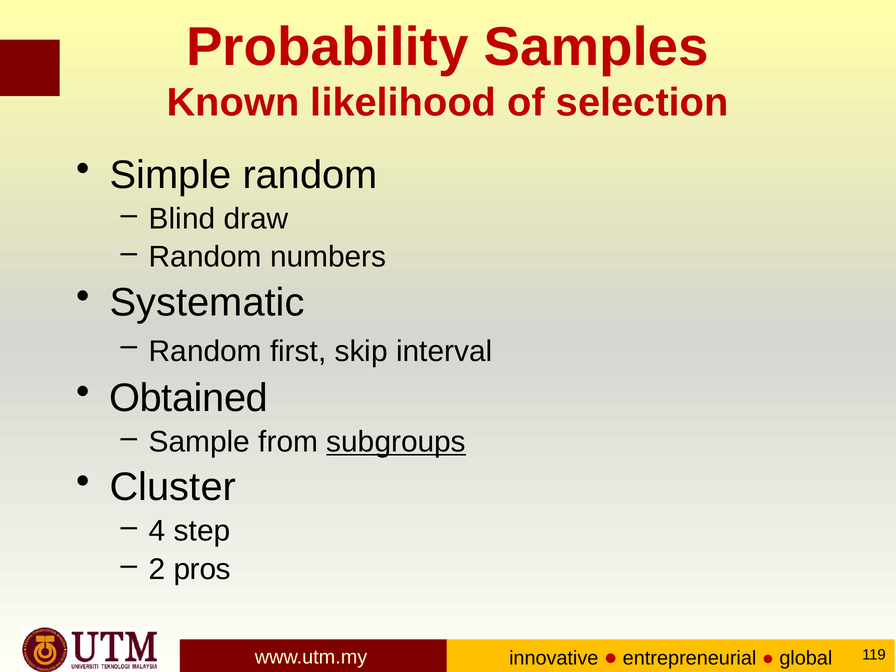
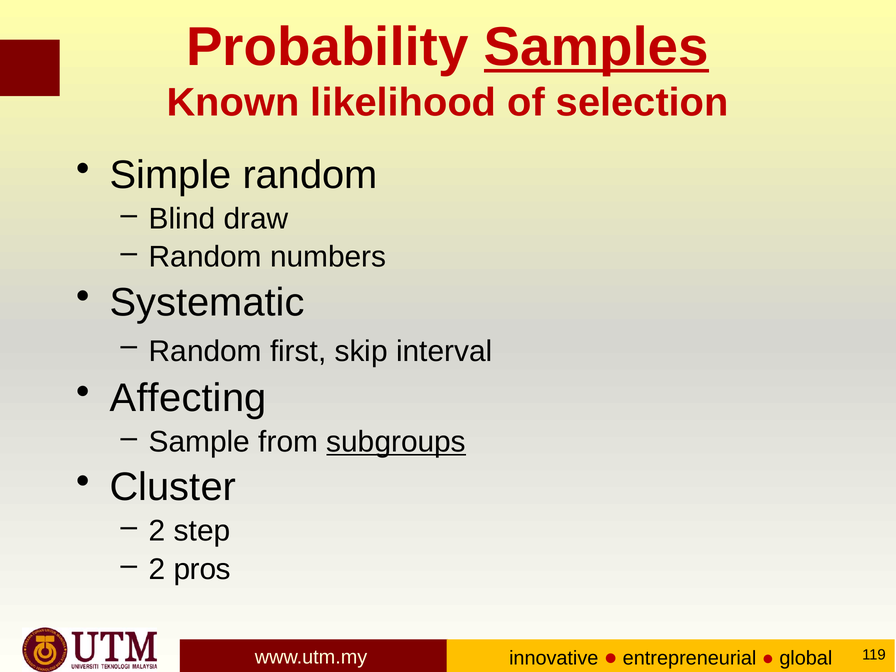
Samples underline: none -> present (596, 47)
Obtained: Obtained -> Affecting (188, 398)
4: 4 -> 2 (157, 531)
